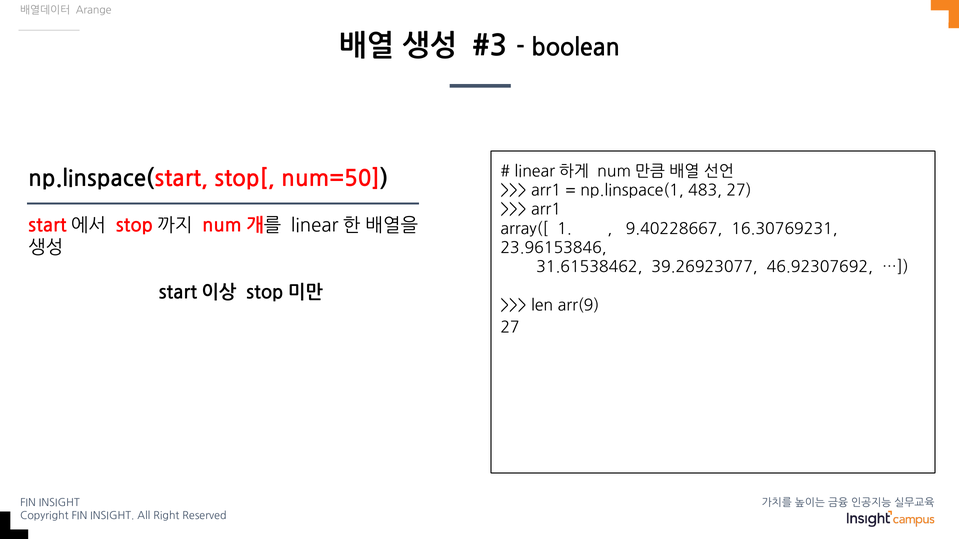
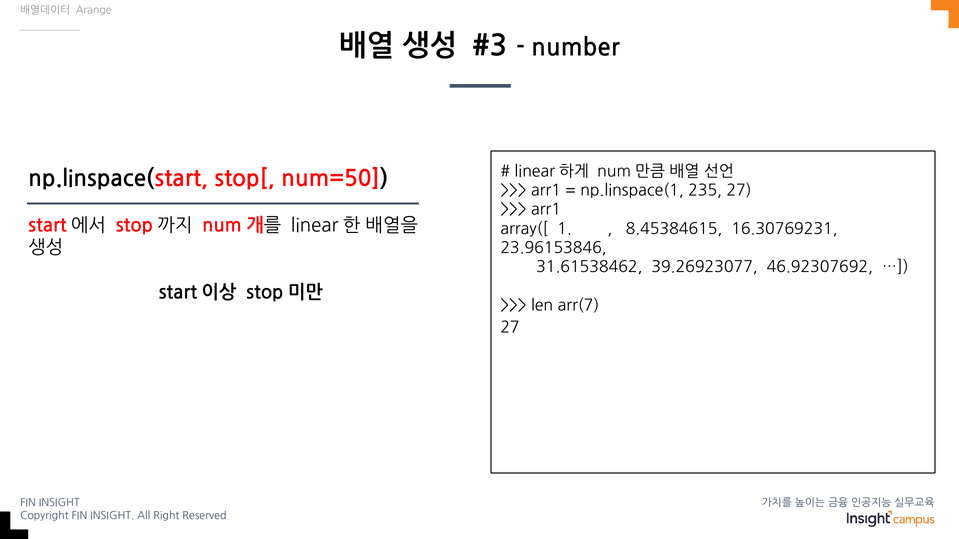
boolean: boolean -> number (575, 48)
483: 483 -> 235 (705, 191)
9.40228667: 9.40228667 -> 8.45384615 (674, 229)
arr(9: arr(9 -> arr(7 (578, 306)
